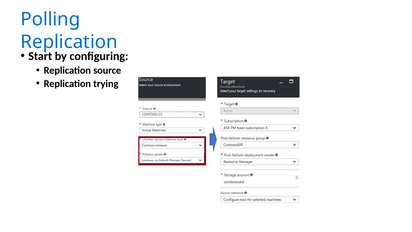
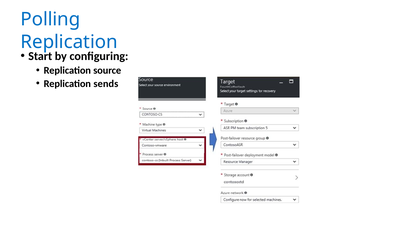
trying: trying -> sends (106, 84)
